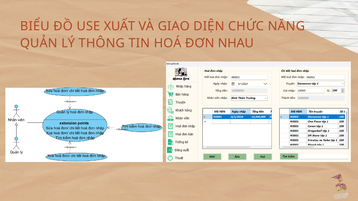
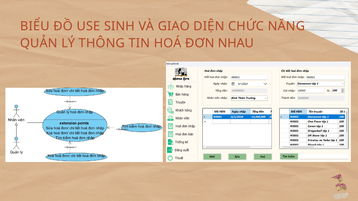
XUẤT: XUẤT -> SINH (119, 26)
